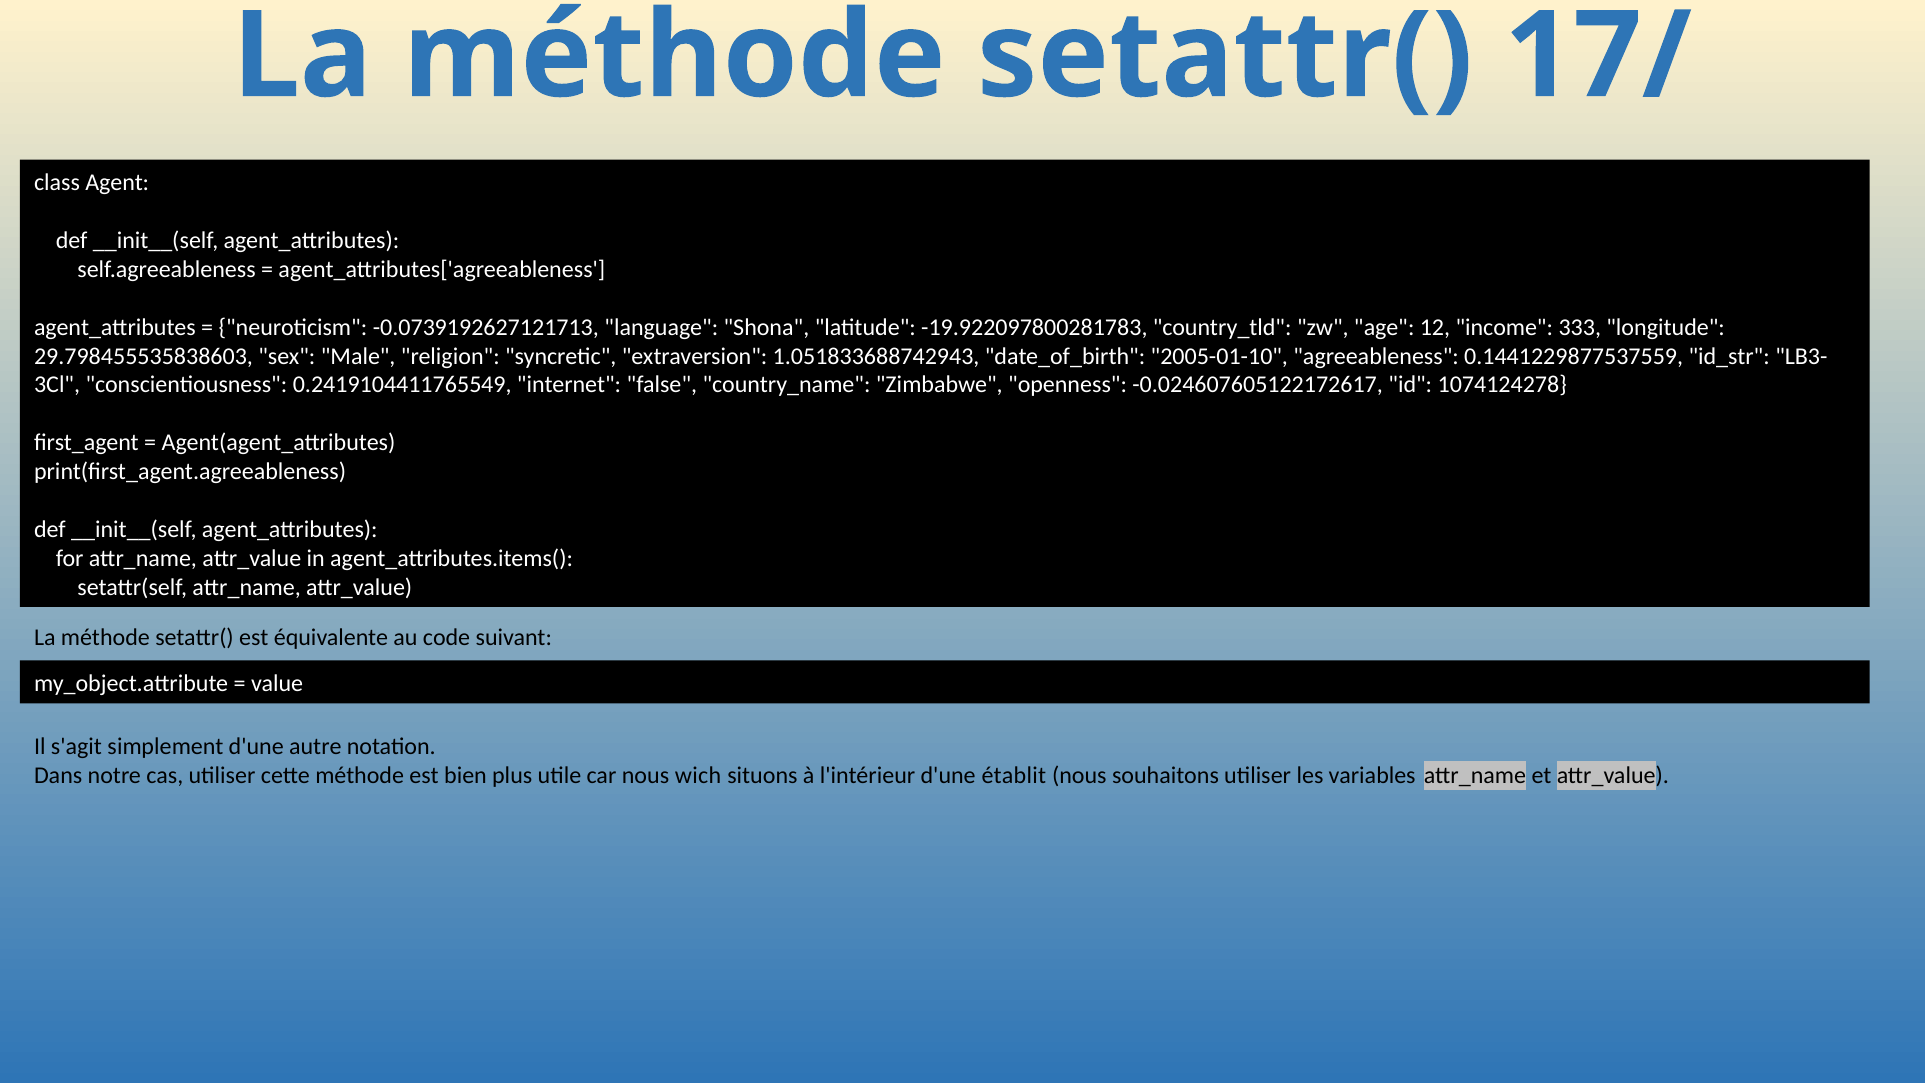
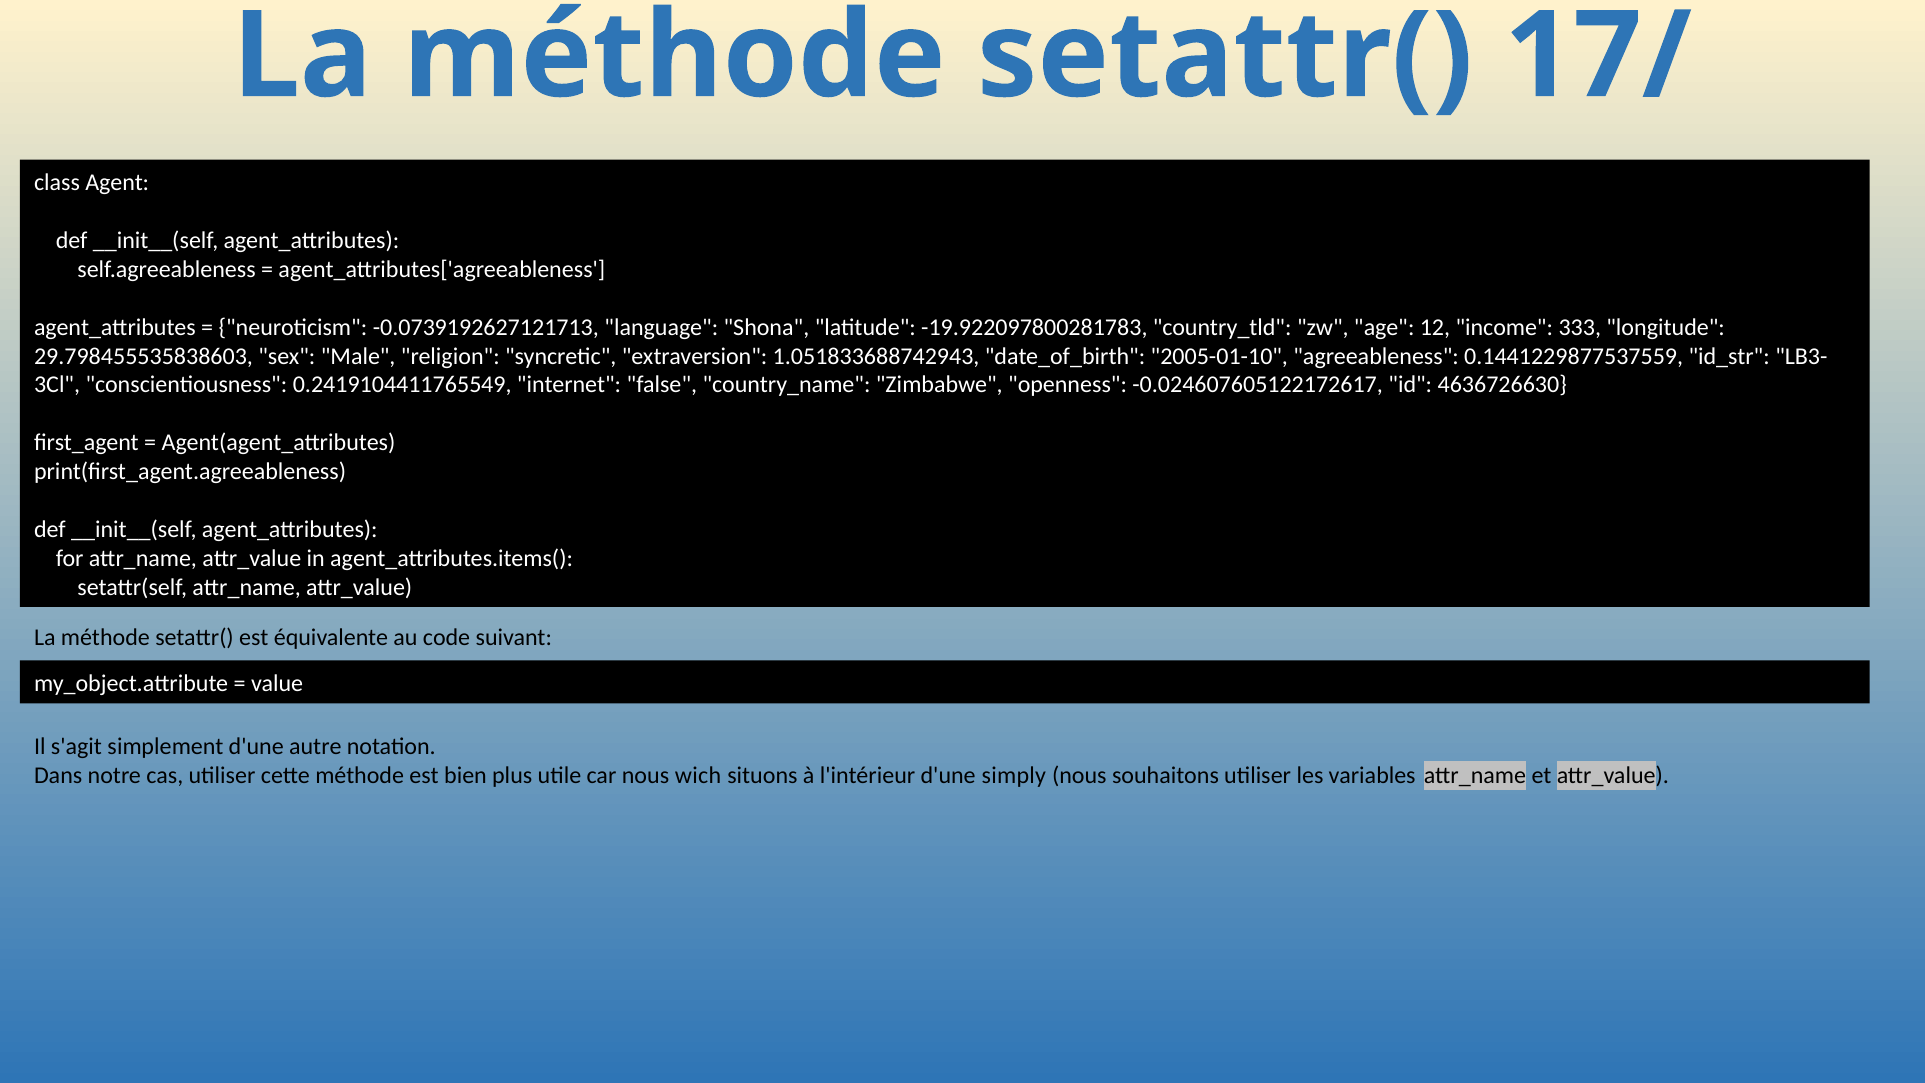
1074124278: 1074124278 -> 4636726630 (1502, 385)
établit: établit -> simply (1014, 776)
